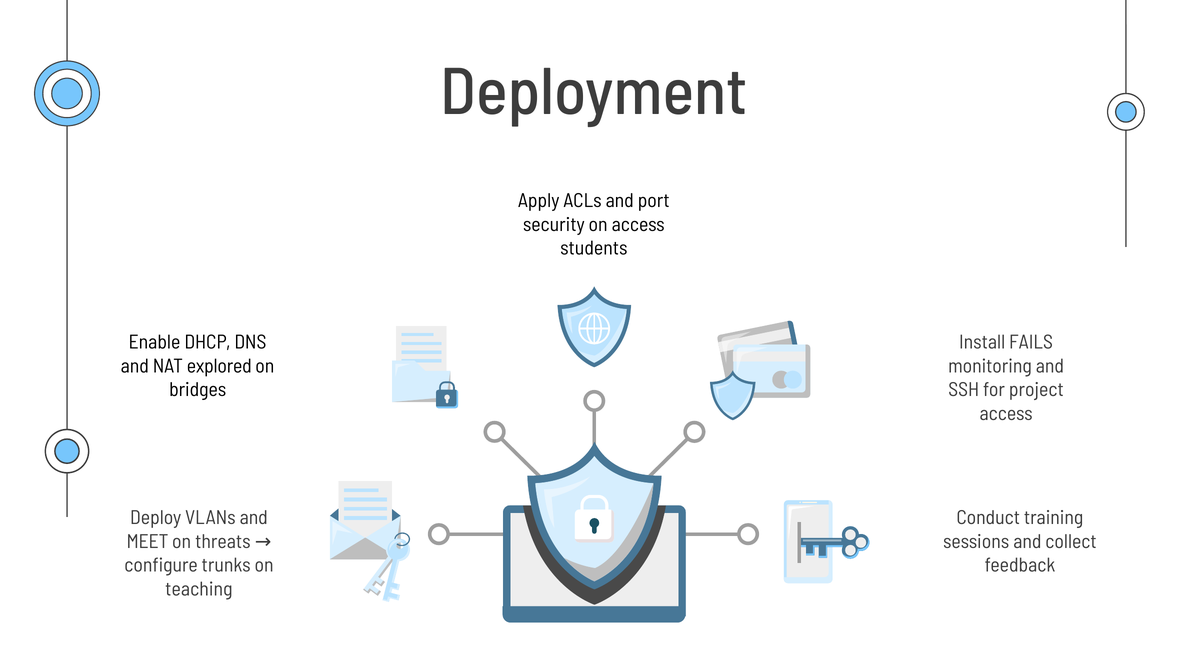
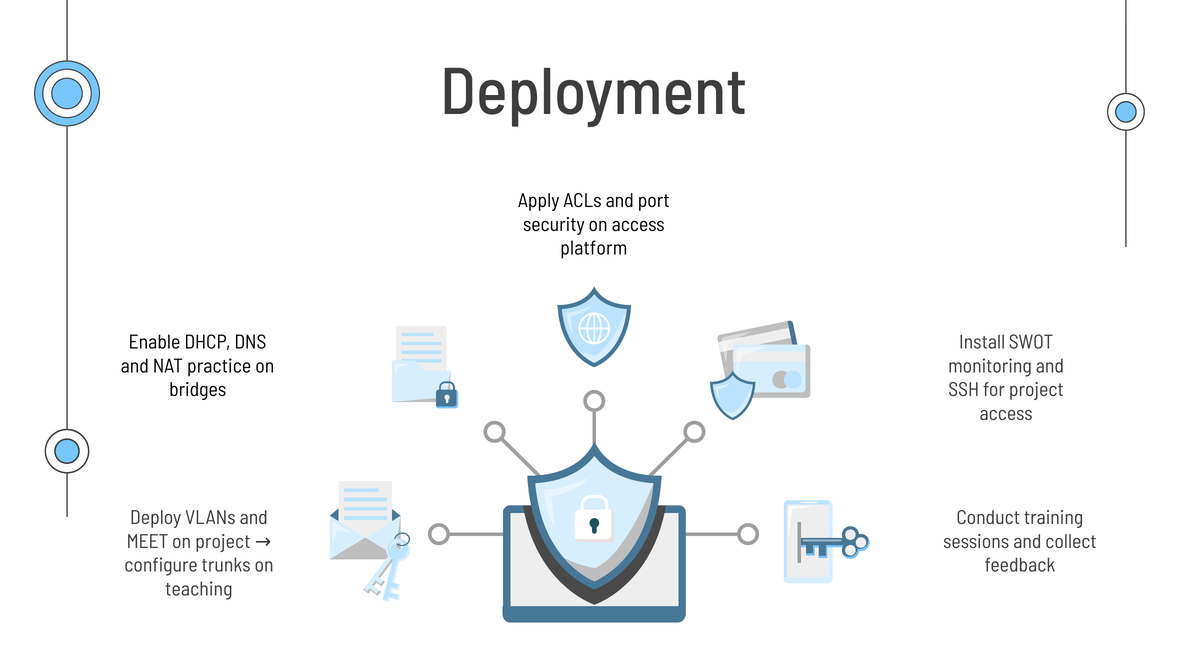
students: students -> platform (594, 248)
FAILS: FAILS -> SWOT (1031, 343)
explored: explored -> practice (219, 366)
on threats: threats -> project (223, 542)
